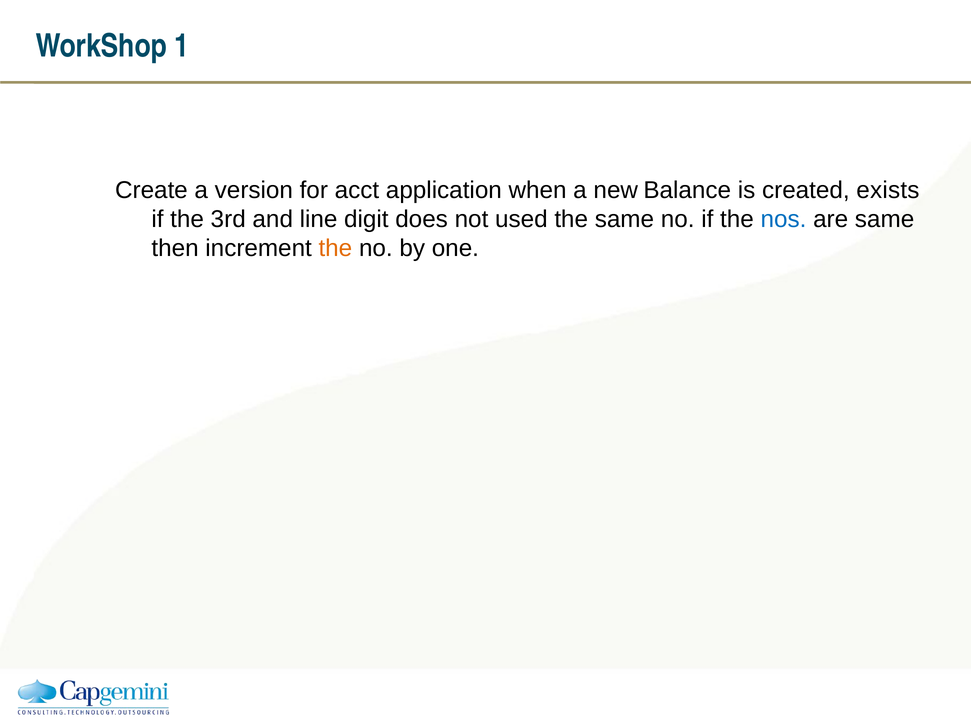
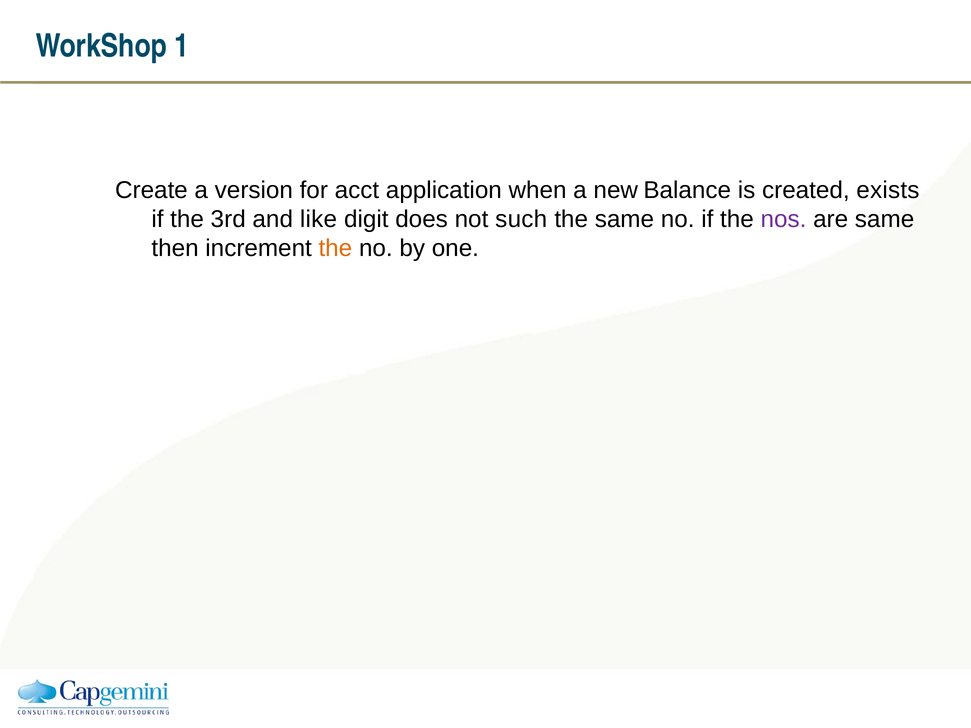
line: line -> like (318, 219)
used: used -> such (521, 219)
nos colour: blue -> purple (783, 219)
